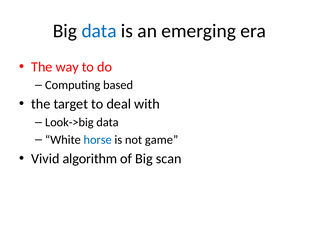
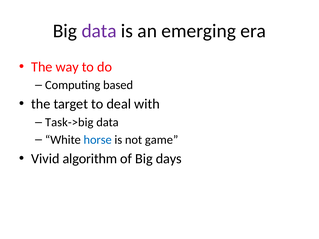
data colour: blue -> purple (99, 31)
Look->big: Look->big -> Task->big (69, 122)
scan: scan -> days (169, 159)
